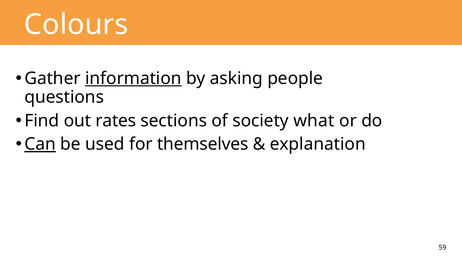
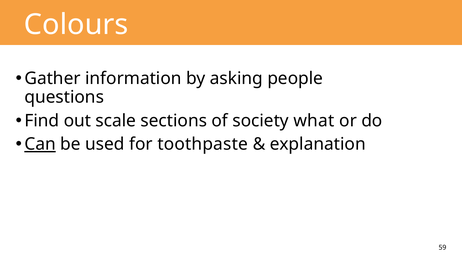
information underline: present -> none (133, 78)
rates: rates -> scale (116, 121)
themselves: themselves -> toothpaste (203, 144)
